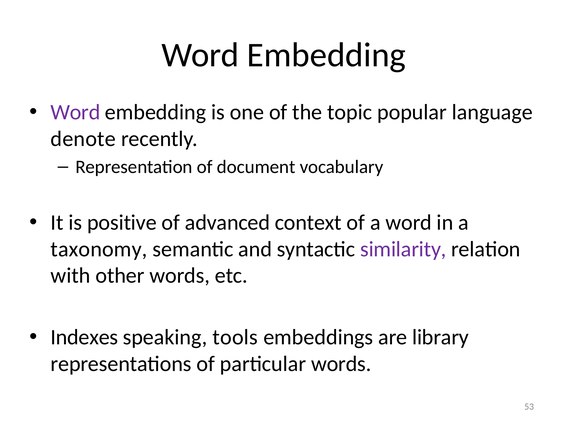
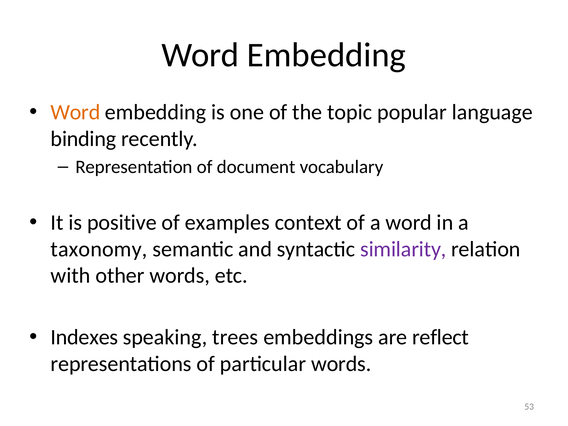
Word colour: purple -> orange (75, 112)
denote: denote -> binding (83, 139)
advanced: advanced -> examples (227, 223)
tools: tools -> trees (235, 337)
library: library -> reflect (441, 337)
